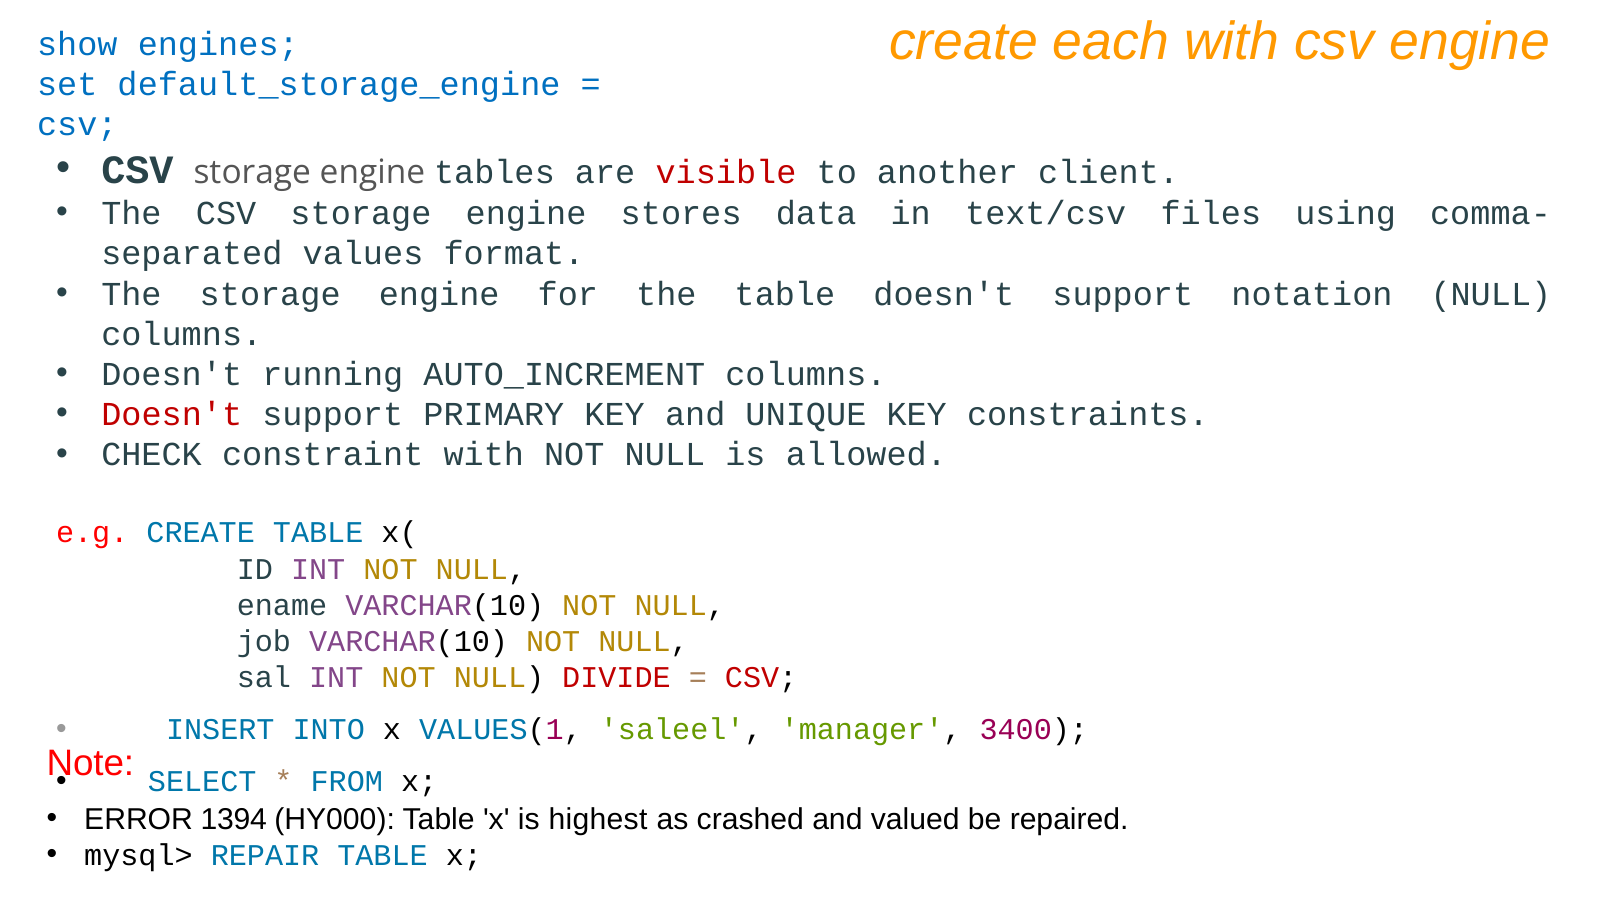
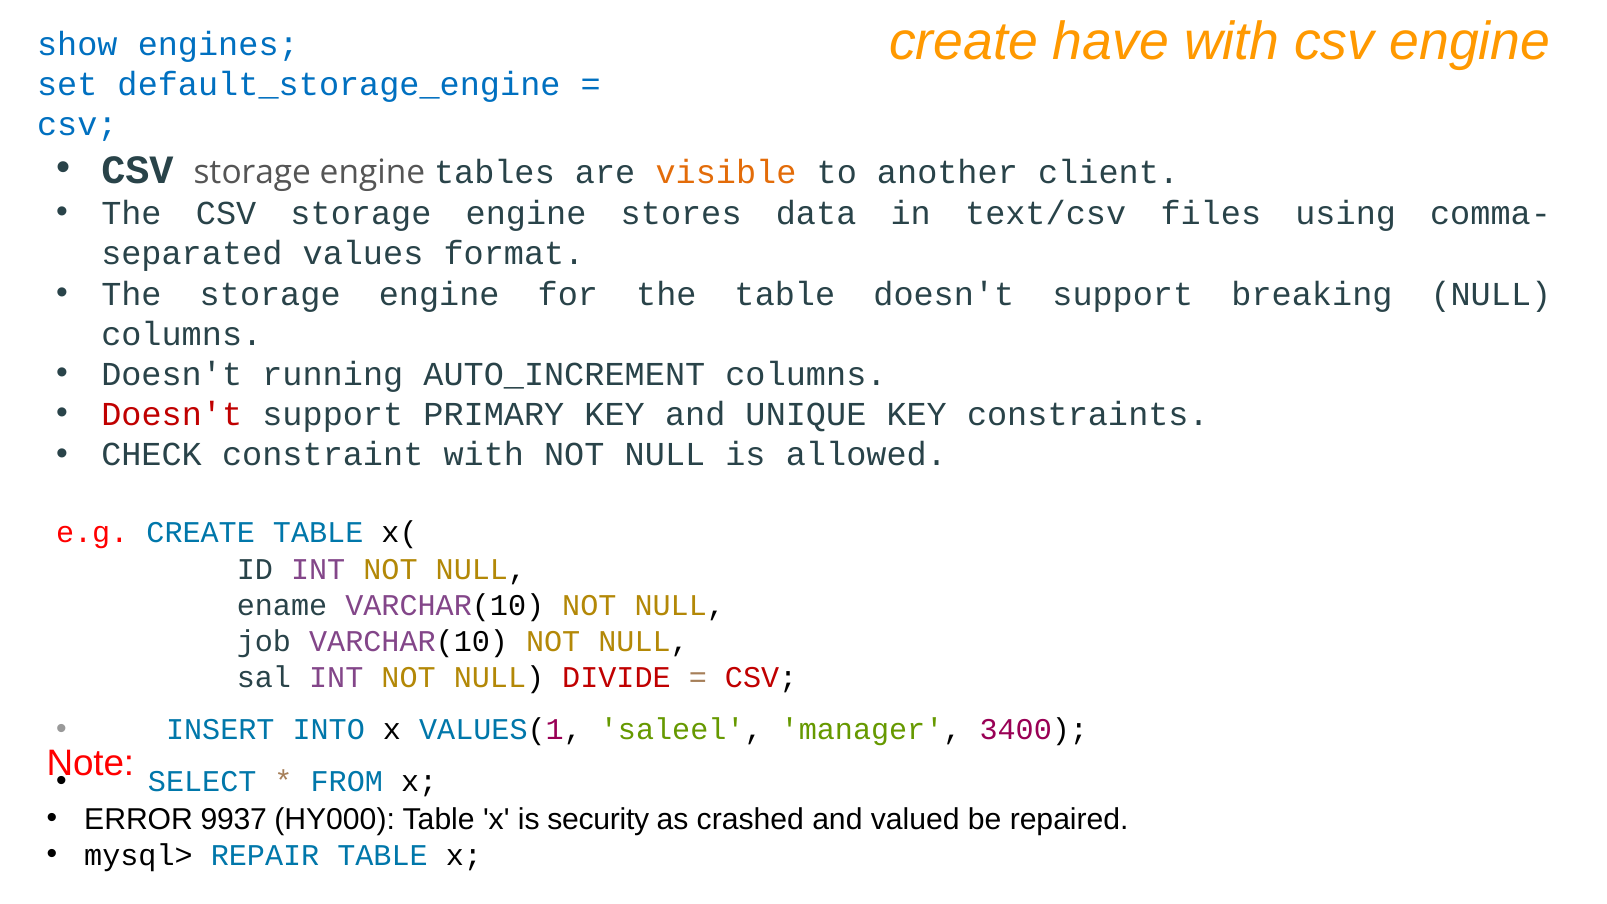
each: each -> have (1111, 42)
visible colour: red -> orange (726, 172)
notation: notation -> breaking (1312, 294)
1394: 1394 -> 9937 (234, 819)
highest: highest -> security (598, 819)
